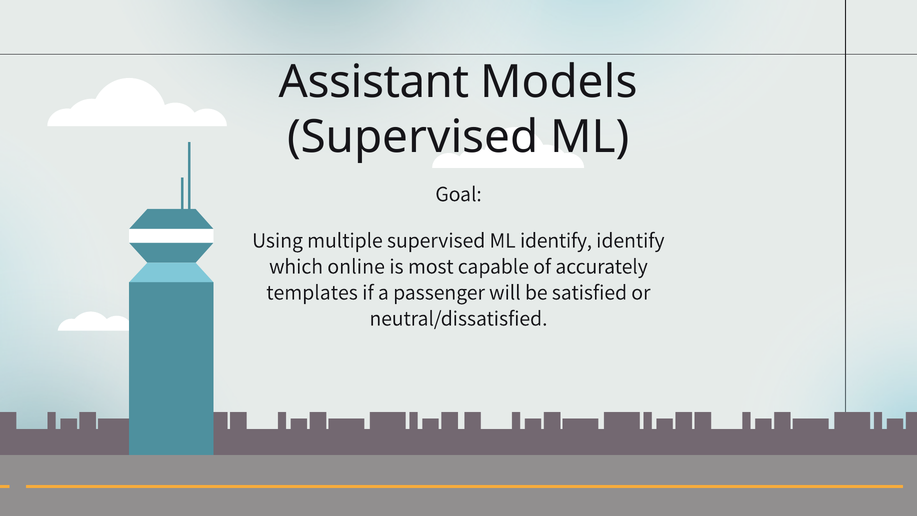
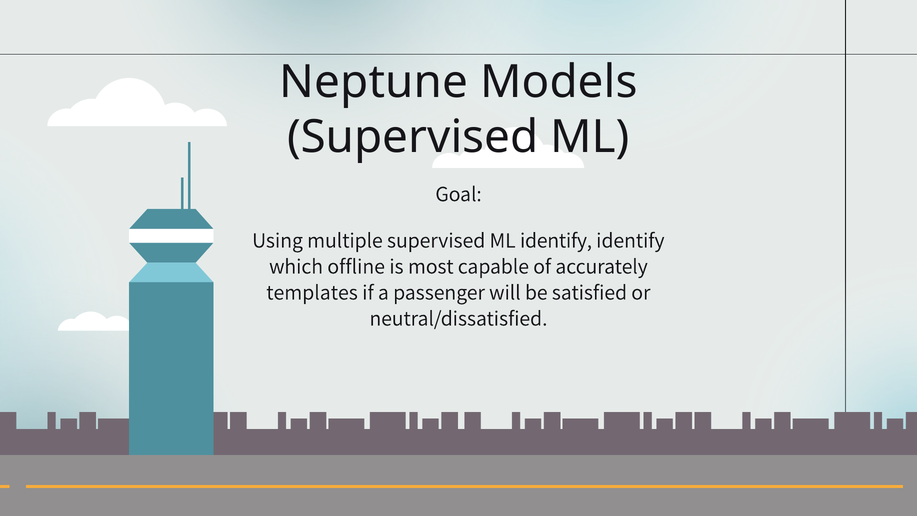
Assistant: Assistant -> Neptune (374, 82)
online: online -> offline (356, 266)
